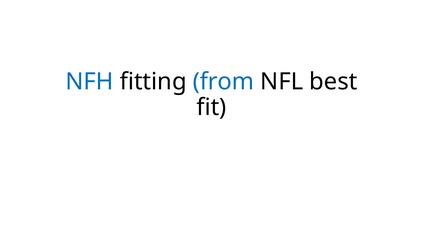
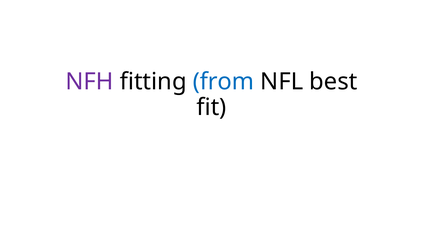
NFH colour: blue -> purple (90, 82)
